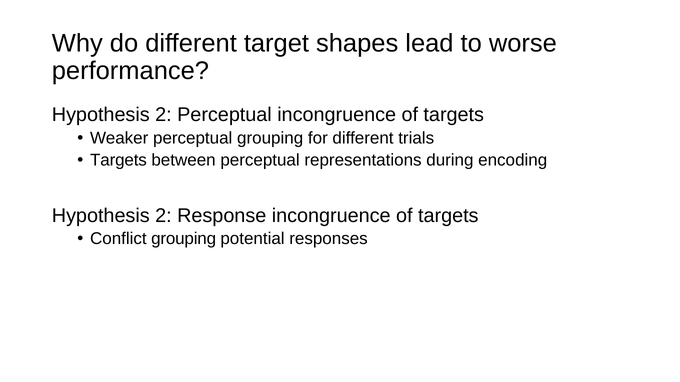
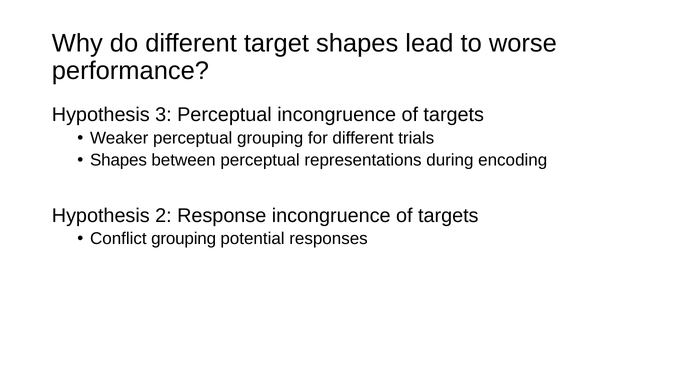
2: 2 -> 3 (163, 115)
Targets: Targets -> Shapes (118, 160)
